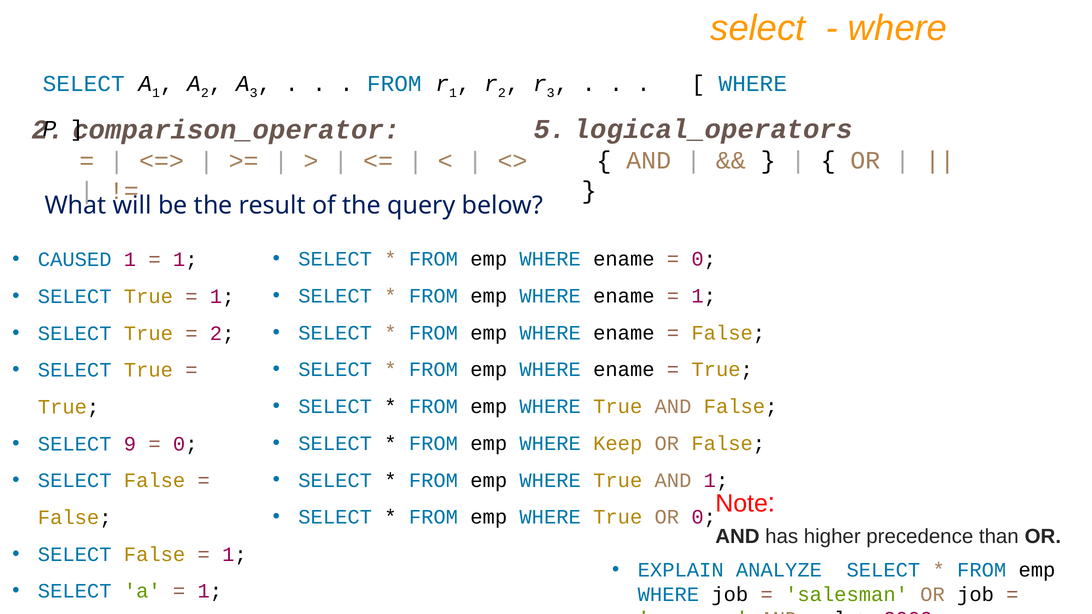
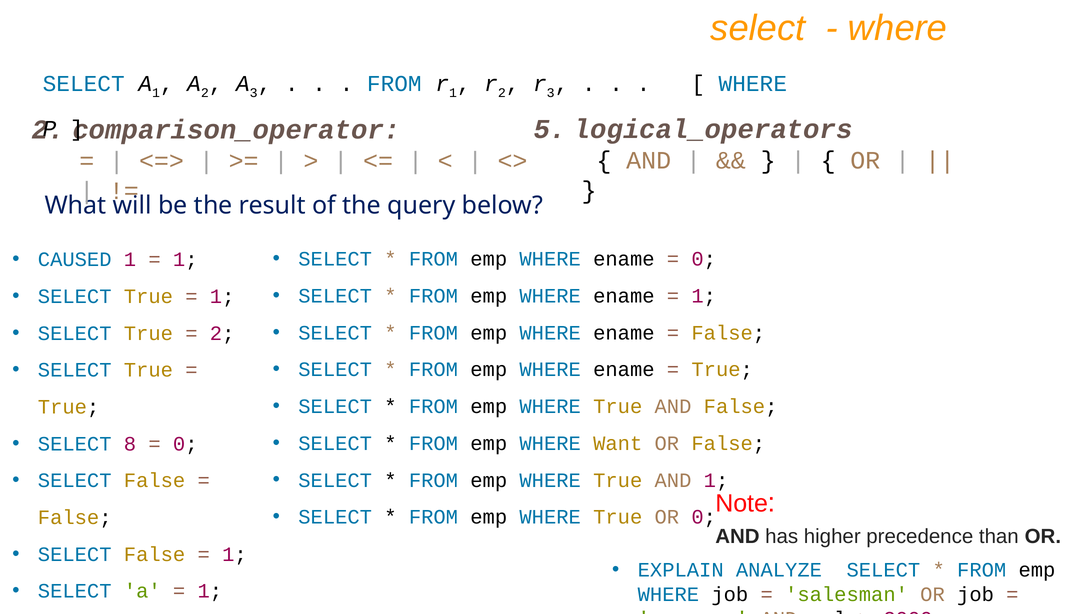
Keep: Keep -> Want (618, 444)
9: 9 -> 8 (130, 444)
